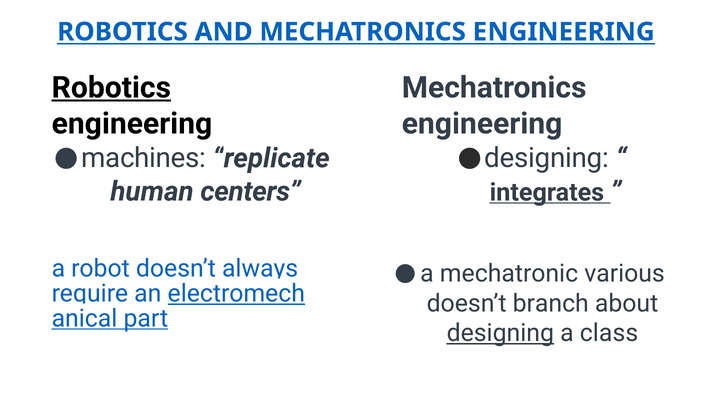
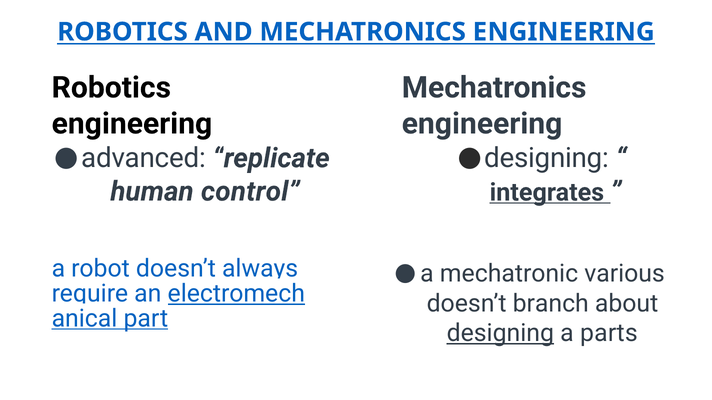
Robotics underline: present -> none (111, 88)
machines: machines -> advanced (144, 158)
centers: centers -> control (250, 192)
class: class -> parts (609, 334)
